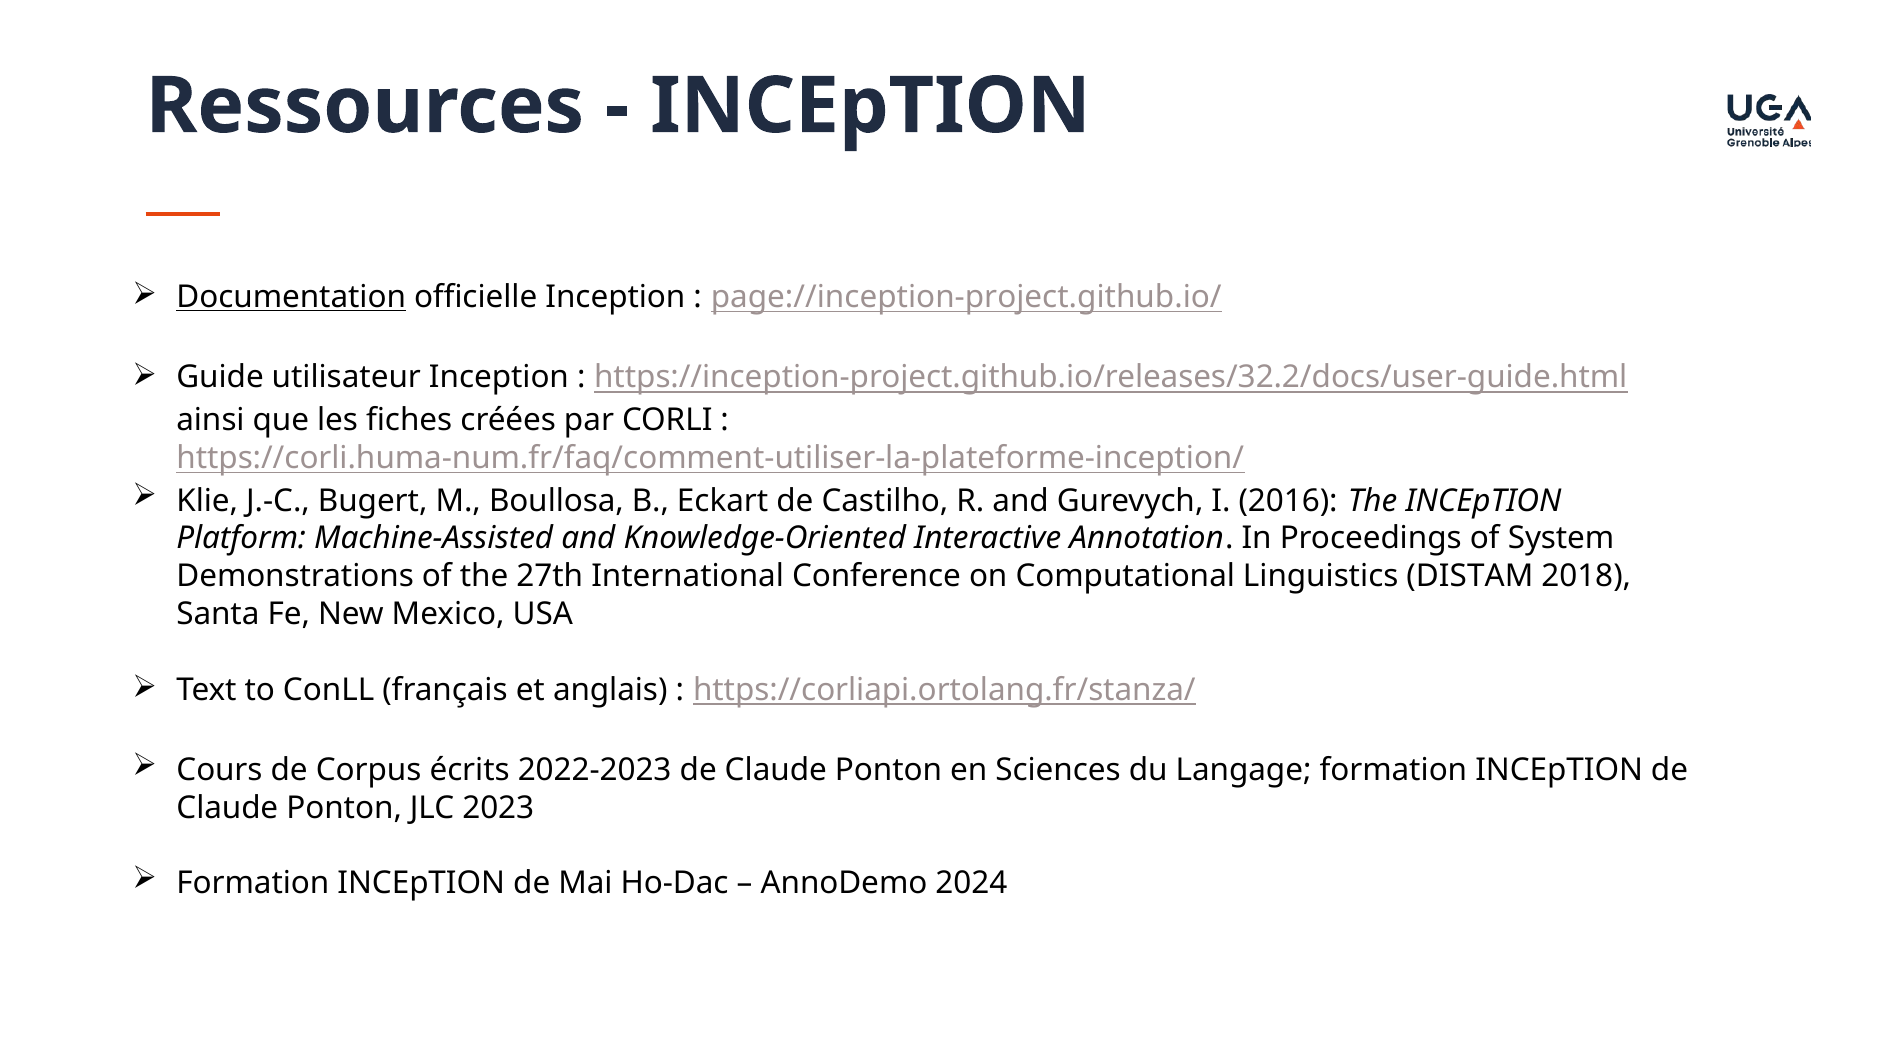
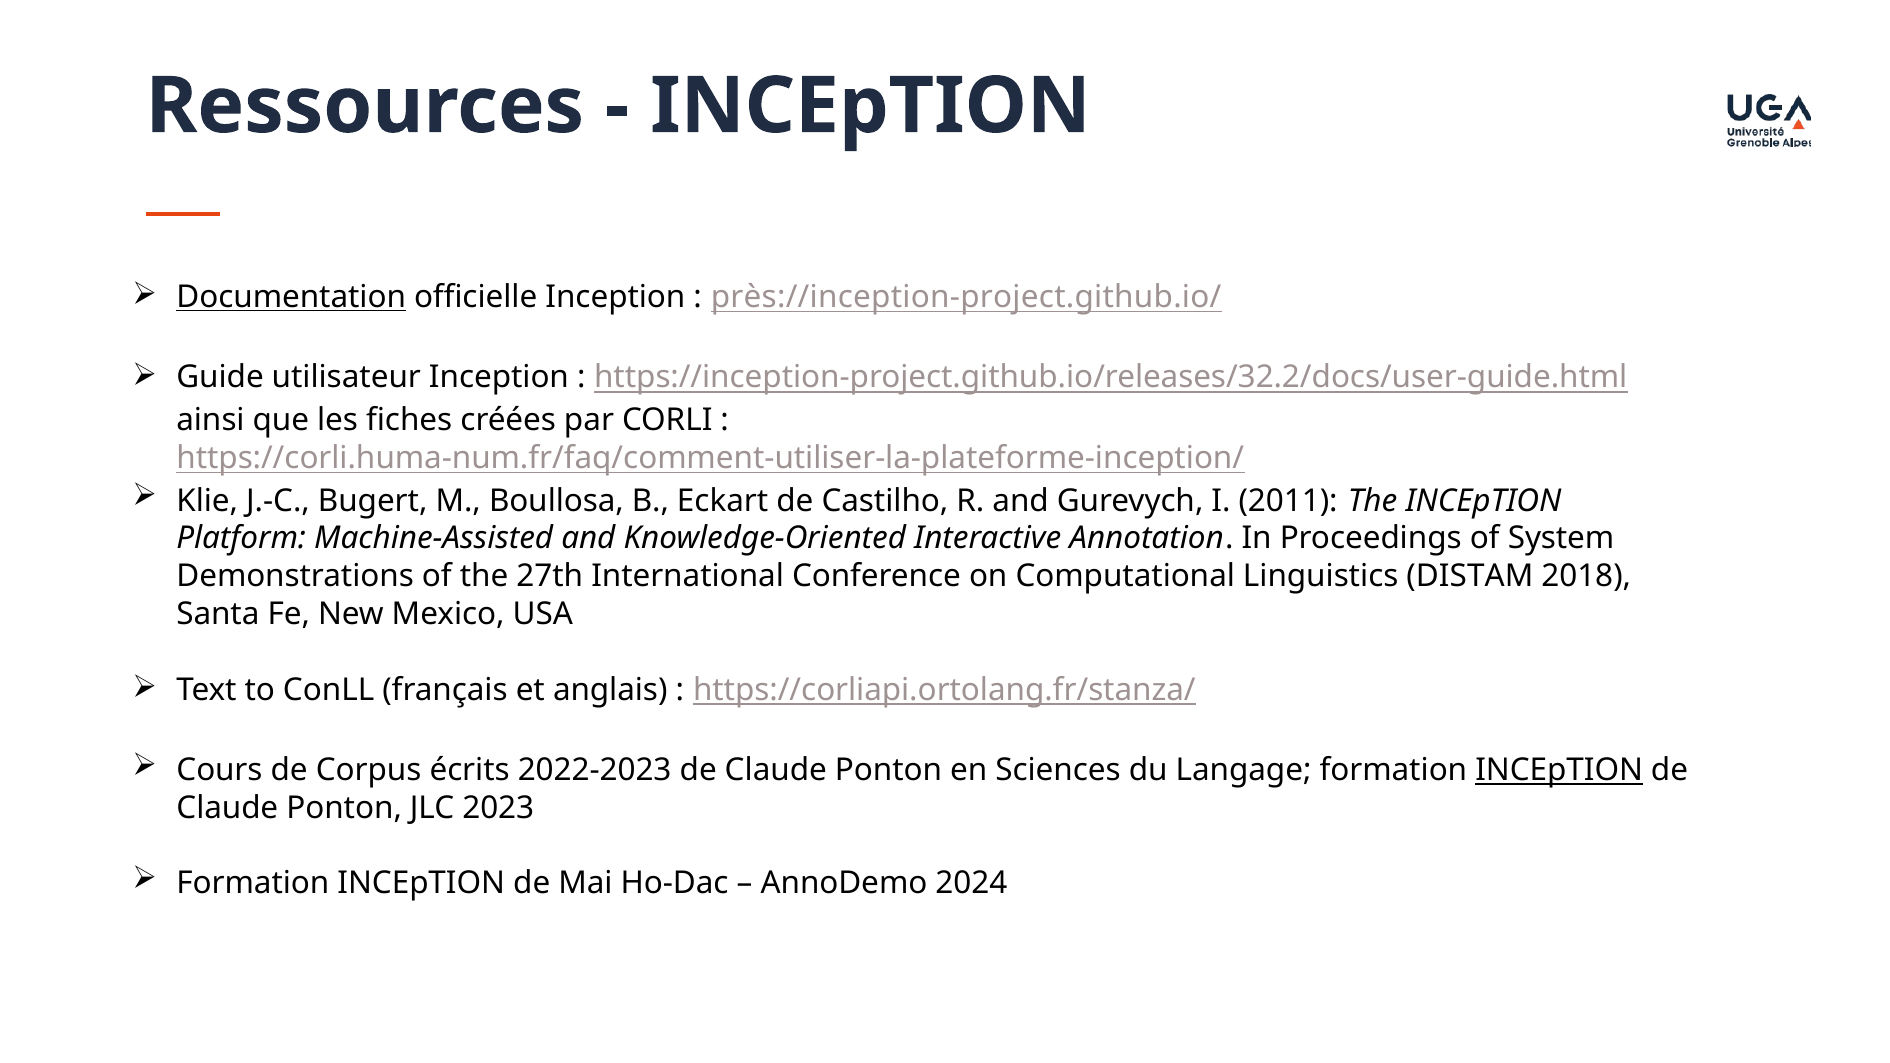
page://inception-project.github.io/: page://inception-project.github.io/ -> près://inception-project.github.io/ (966, 297)
2016: 2016 -> 2011 (1288, 501)
INCEpTION underline: none -> present (1559, 770)
